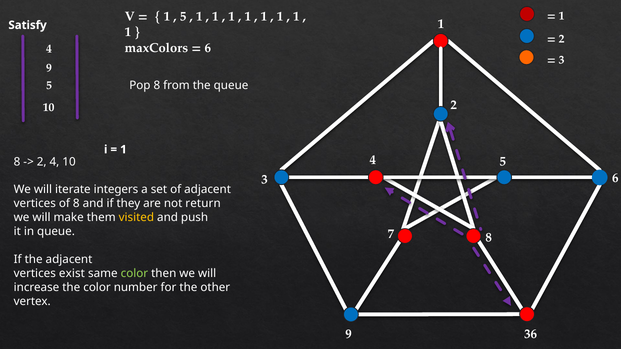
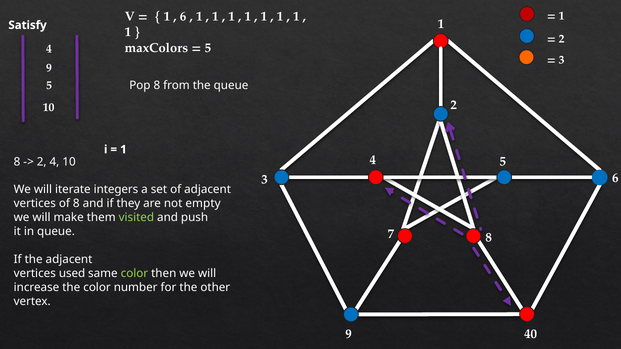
5: 5 -> 6 (183, 17)
6: 6 -> 5 (208, 48)
return: return -> empty (203, 204)
visited colour: yellow -> light green (136, 218)
exist: exist -> used (72, 274)
36: 36 -> 40 (531, 334)
